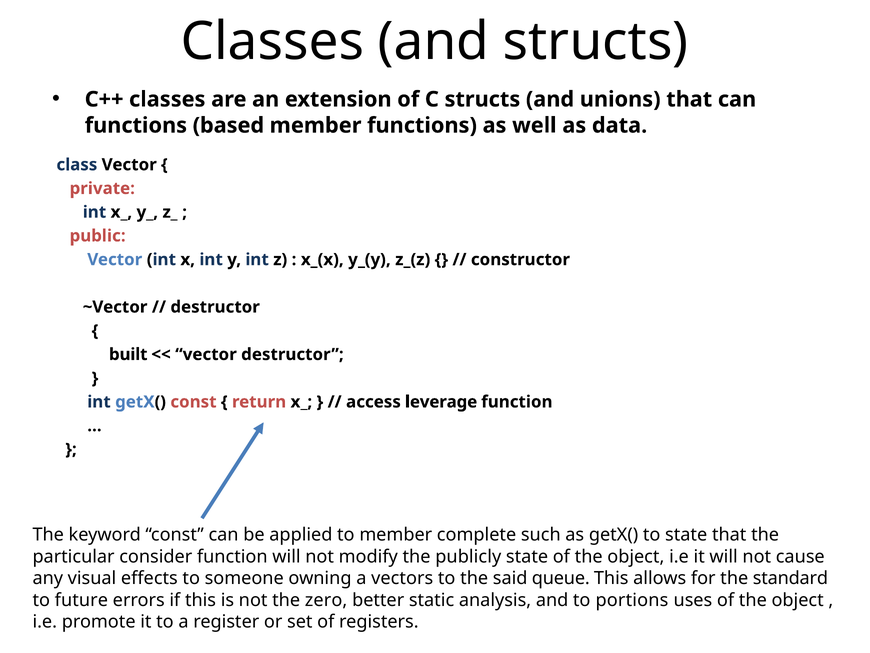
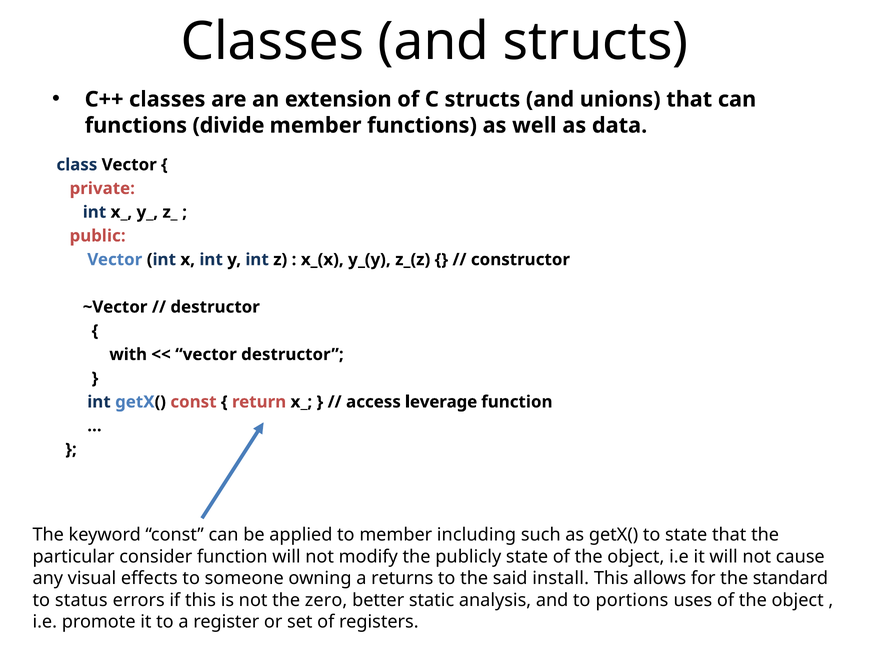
based: based -> divide (228, 125)
built: built -> with (128, 354)
complete: complete -> including (476, 534)
vectors: vectors -> returns (402, 578)
queue: queue -> install (561, 578)
future: future -> status (81, 600)
